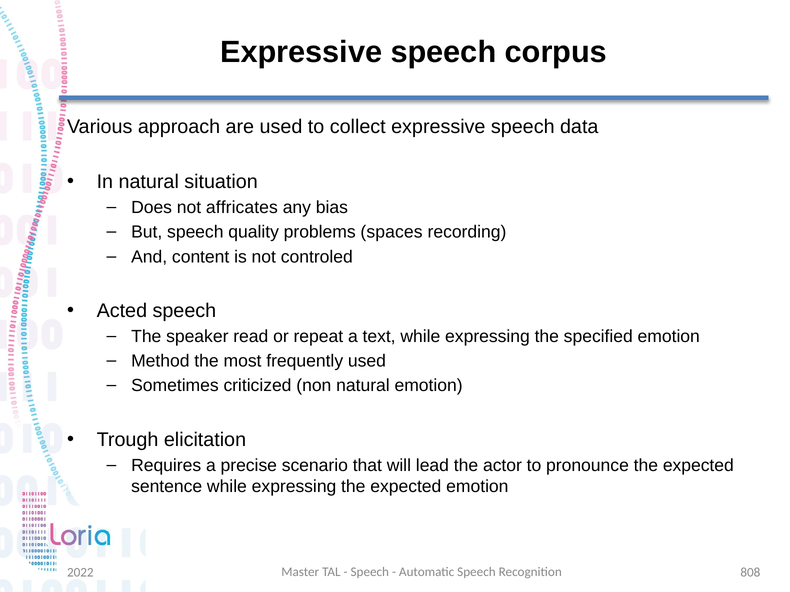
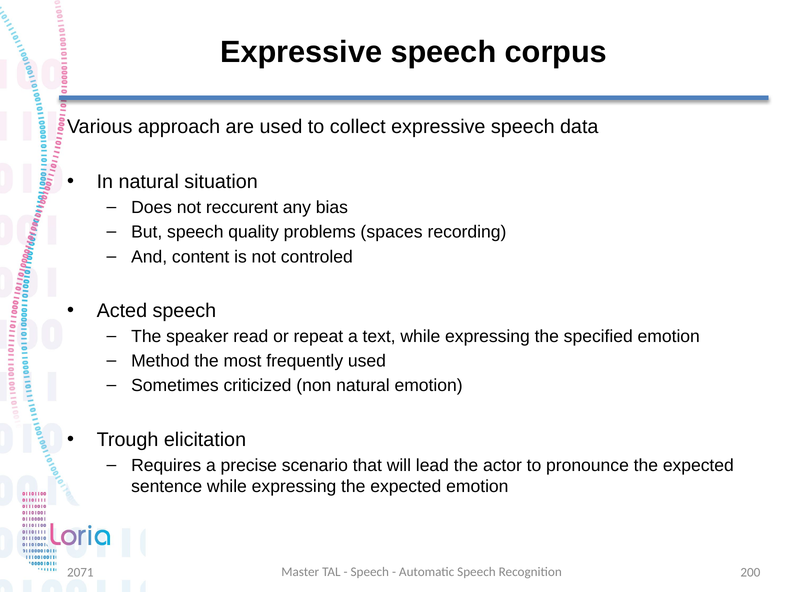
affricates: affricates -> reccurent (242, 208)
808: 808 -> 200 (750, 573)
2022: 2022 -> 2071 (80, 573)
